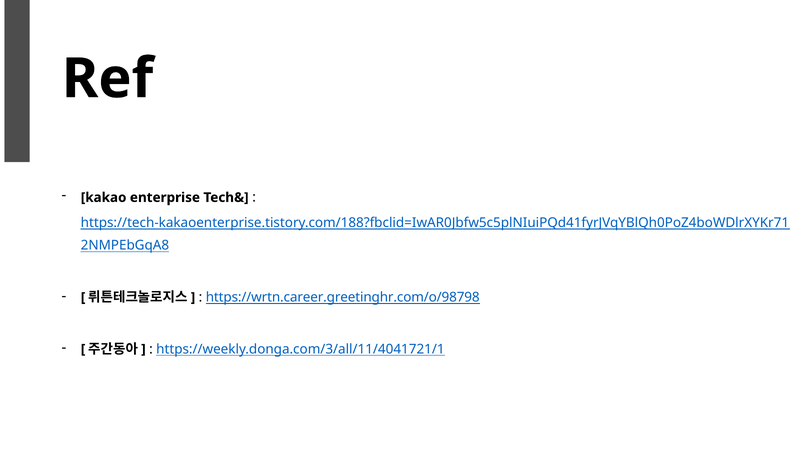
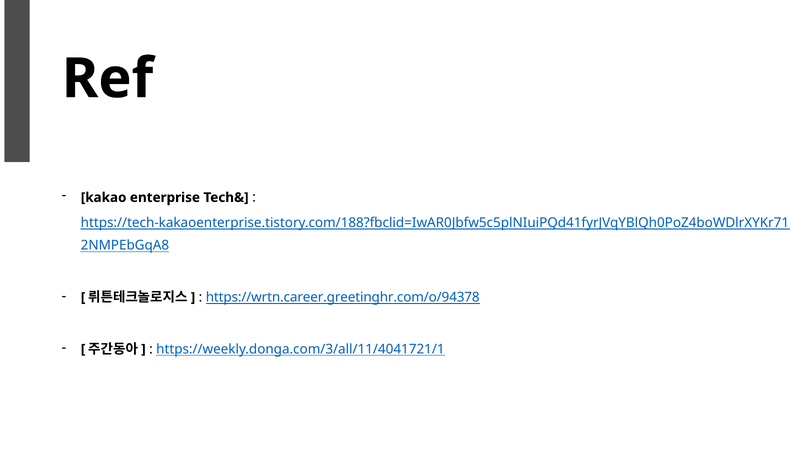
https://wrtn.career.greetinghr.com/o/98798: https://wrtn.career.greetinghr.com/o/98798 -> https://wrtn.career.greetinghr.com/o/94378 (343, 297)
